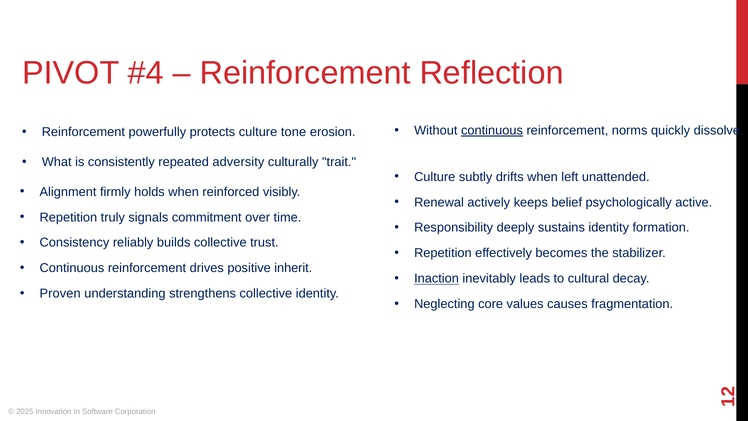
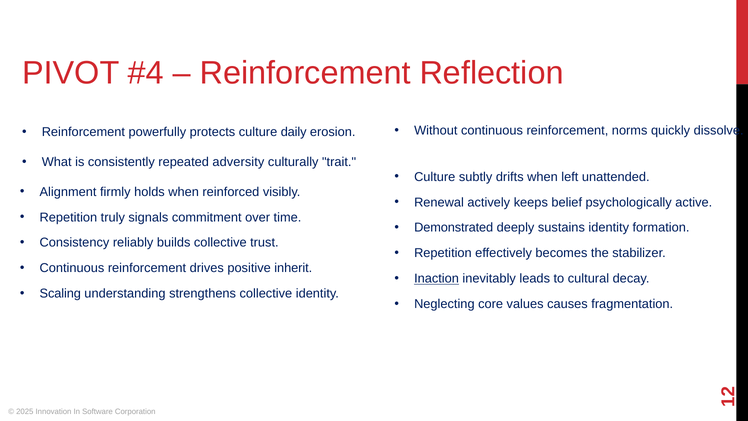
continuous underline: present -> none (492, 130)
tone: tone -> daily (294, 132)
Responsibility: Responsibility -> Demonstrated (454, 228)
Proven: Proven -> Scaling (60, 293)
